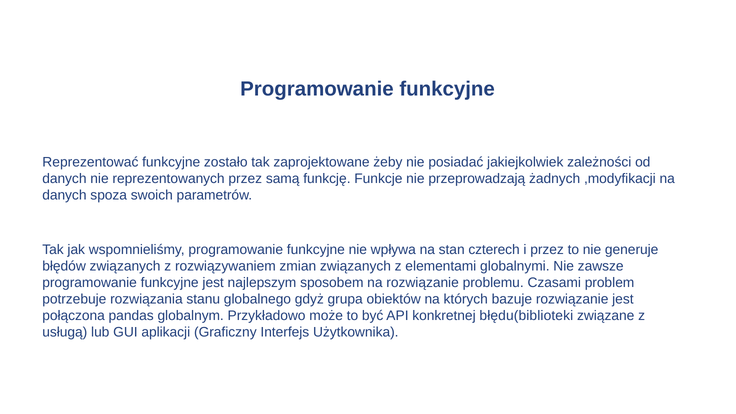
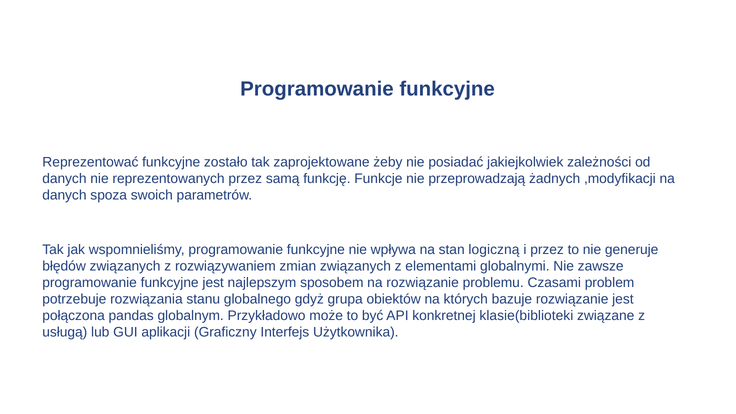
czterech: czterech -> logiczną (494, 250)
błędu(biblioteki: błędu(biblioteki -> klasie(biblioteki (526, 316)
